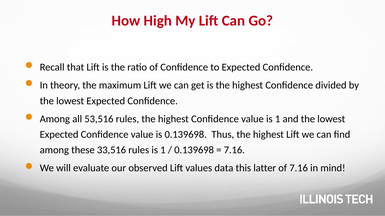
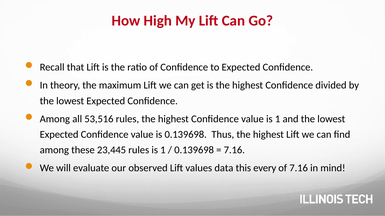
33,516: 33,516 -> 23,445 (112, 150)
latter: latter -> every (265, 168)
